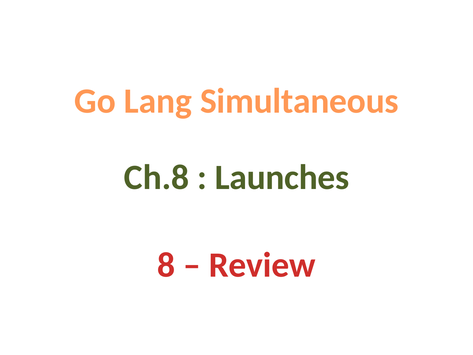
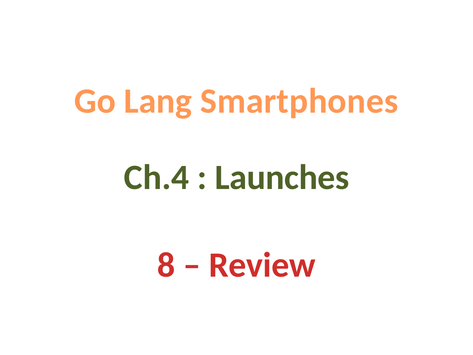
Simultaneous: Simultaneous -> Smartphones (299, 101)
Ch.8: Ch.8 -> Ch.4 (156, 177)
